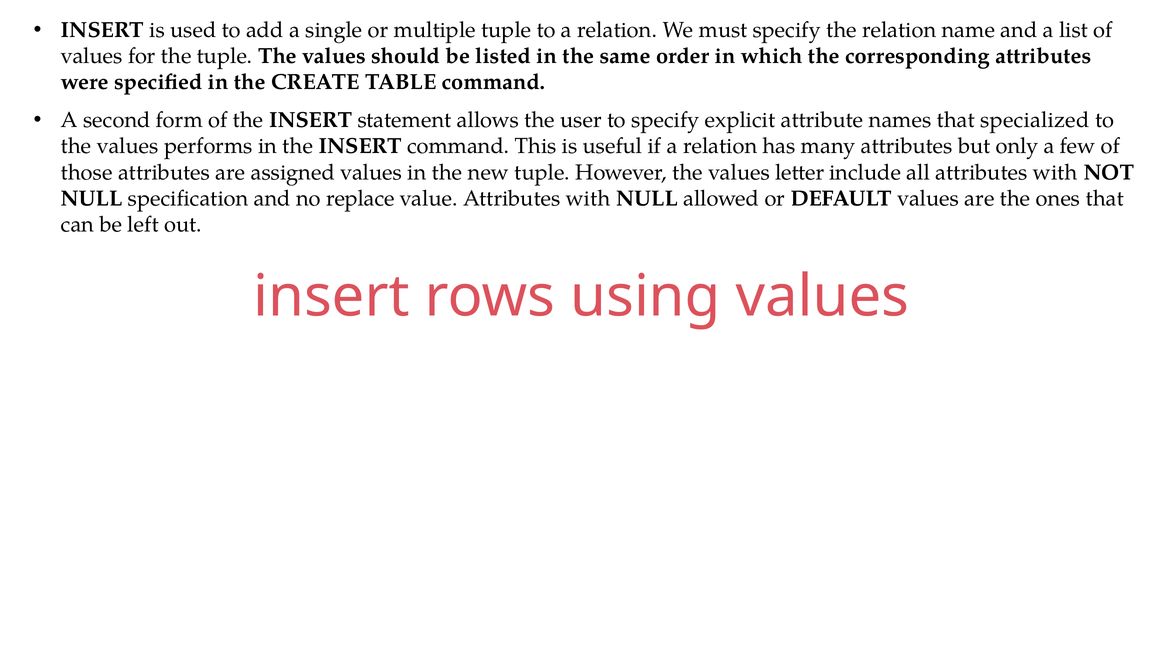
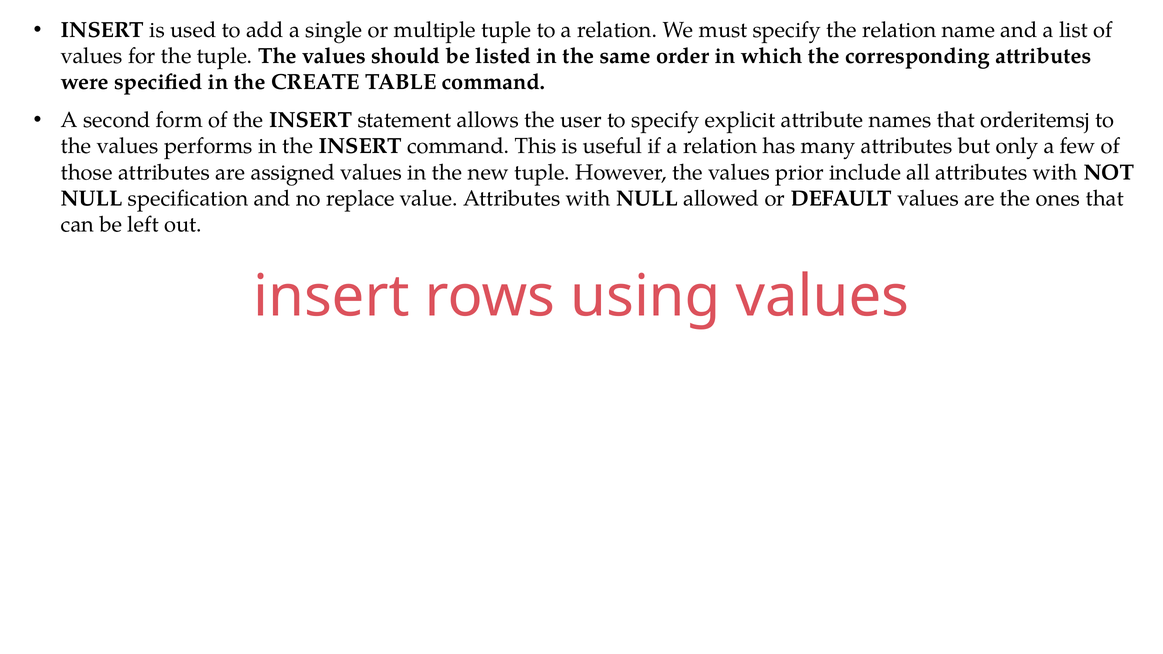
specialized: specialized -> orderitemsj (1035, 120)
letter: letter -> prior (800, 172)
